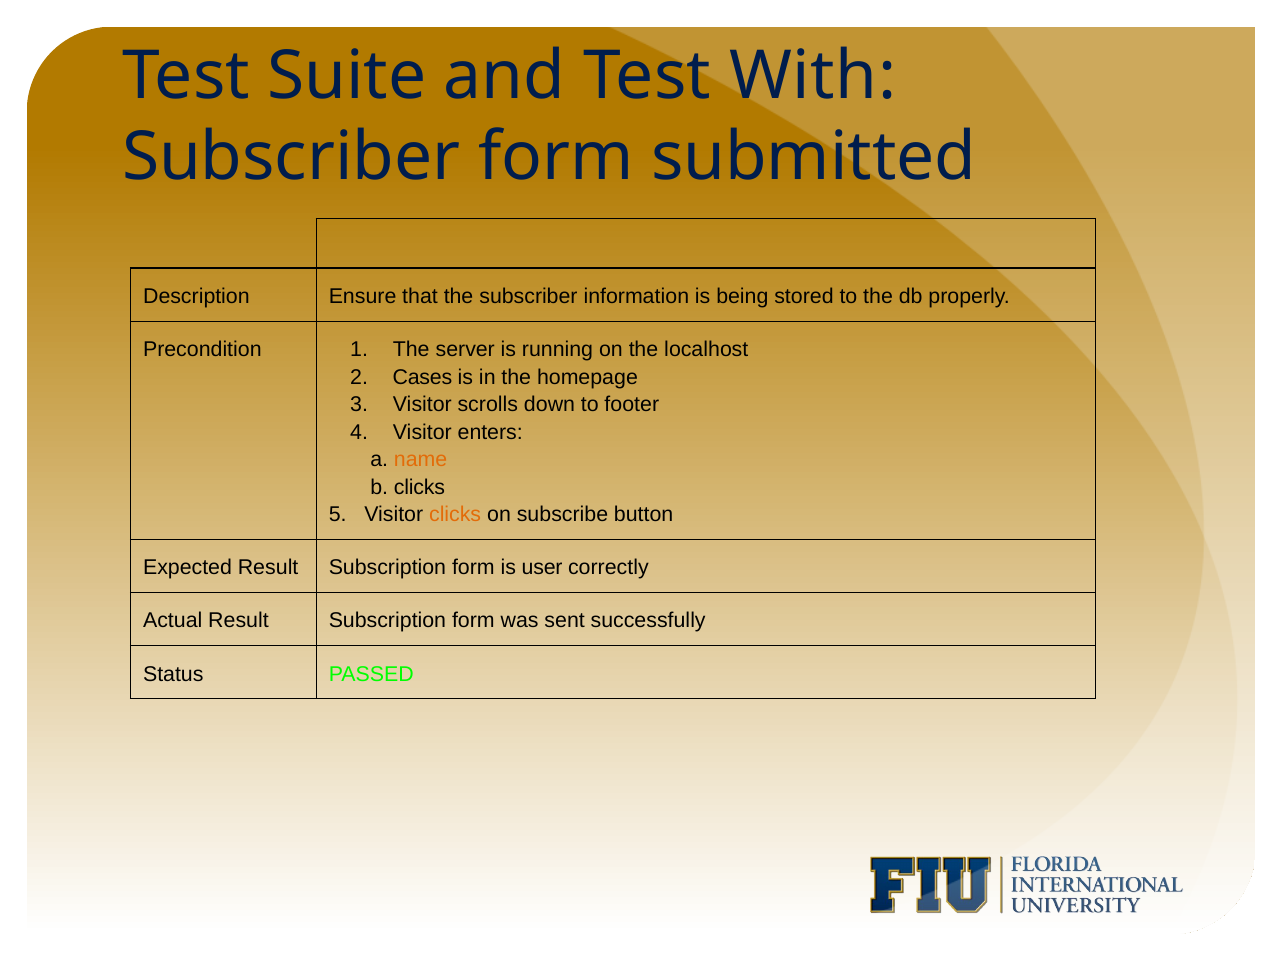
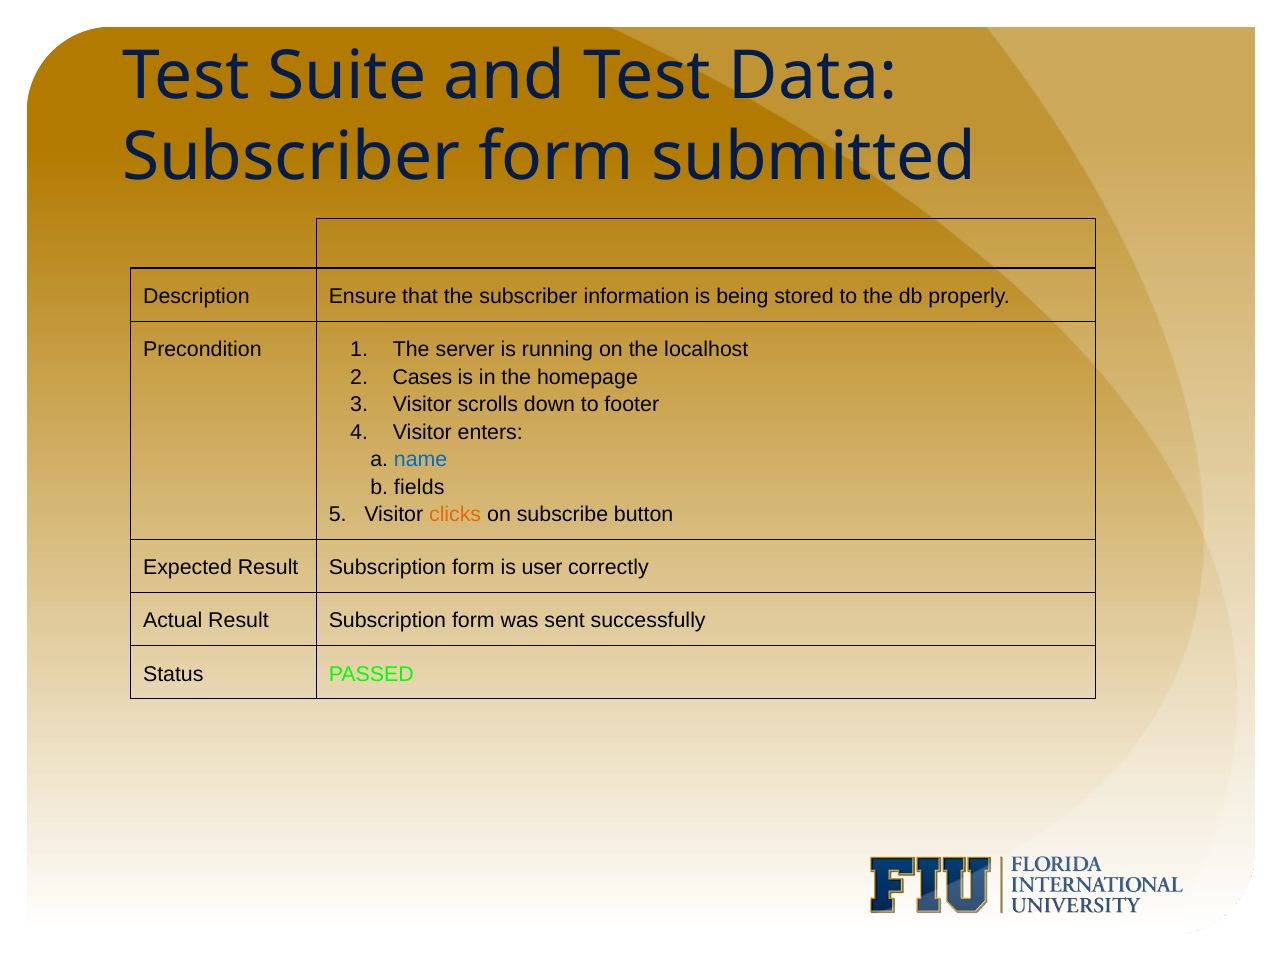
With: With -> Data (813, 76)
name colour: orange -> blue (421, 460)
b clicks: clicks -> fields (419, 488)
